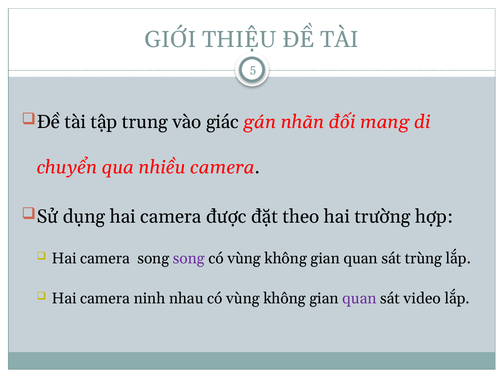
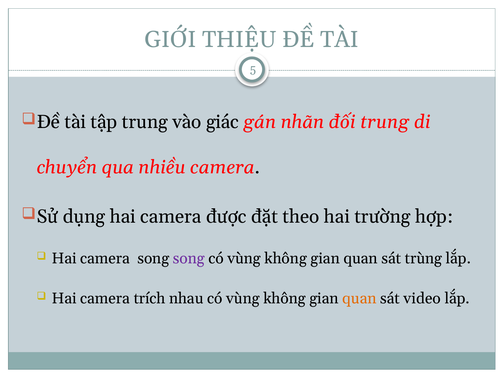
đối mang: mang -> trung (385, 122)
ninh: ninh -> trích (150, 298)
quan colour: purple -> orange (359, 298)
